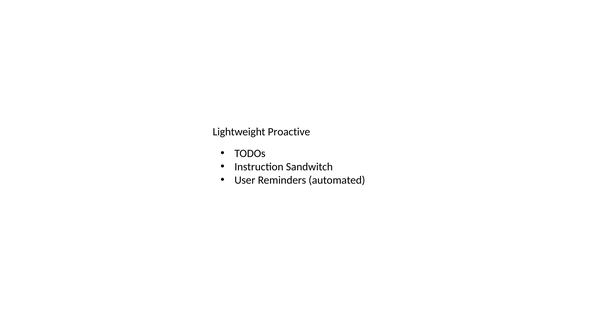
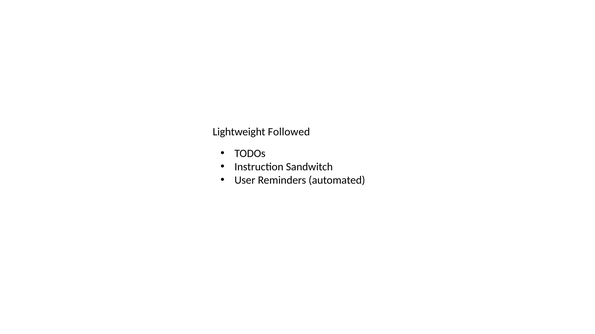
Proactive: Proactive -> Followed (289, 132)
